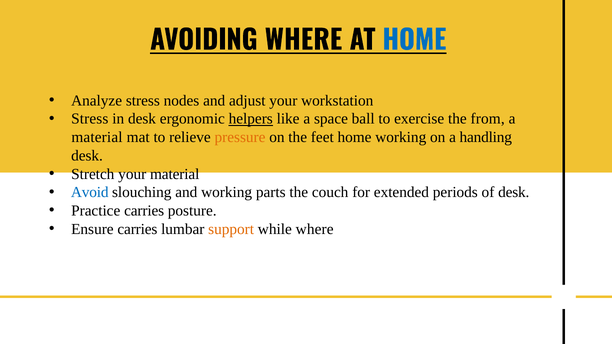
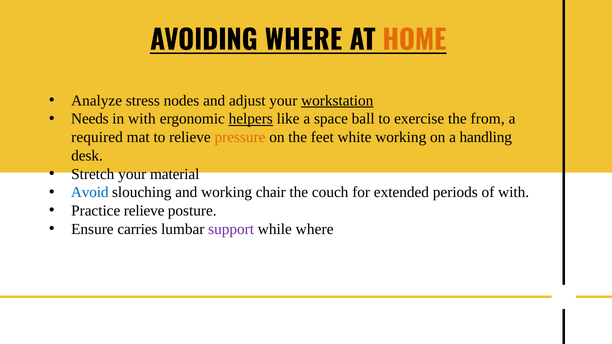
HOME colour: blue -> orange (414, 41)
workstation underline: none -> present (337, 101)
Stress: Stress -> Needs (90, 119)
in desk: desk -> with (142, 119)
material: material -> required (97, 137)
feet home: home -> white (355, 137)
parts: parts -> chair (271, 192)
of desk: desk -> with (514, 192)
Practice carries: carries -> relieve (144, 211)
support colour: orange -> purple (231, 229)
